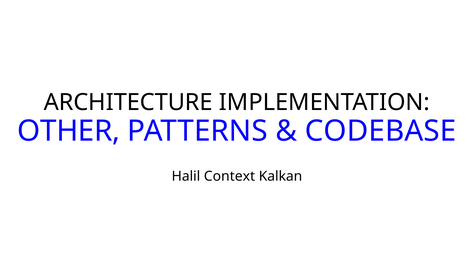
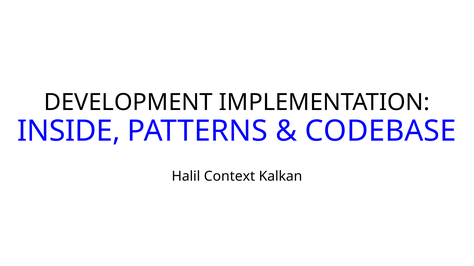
ARCHITECTURE: ARCHITECTURE -> DEVELOPMENT (128, 103)
OTHER: OTHER -> INSIDE (69, 131)
